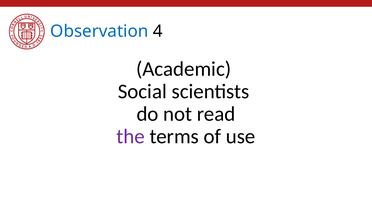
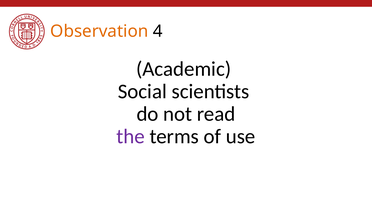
Observation colour: blue -> orange (99, 31)
